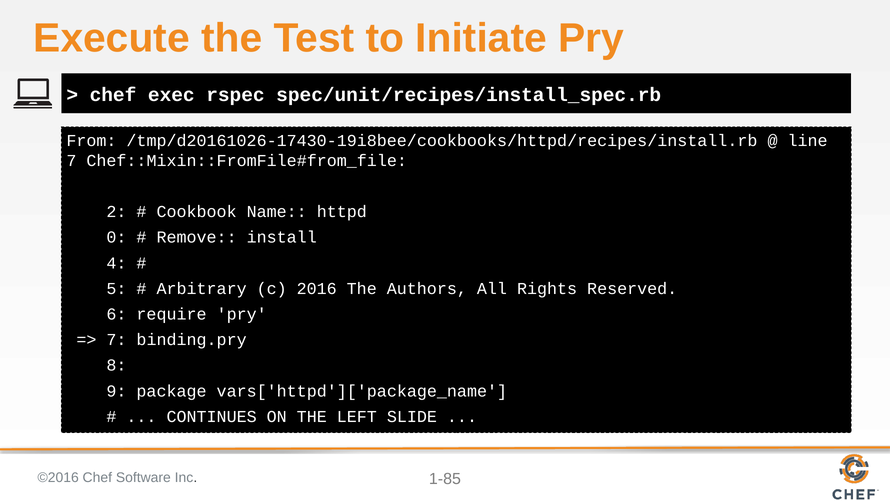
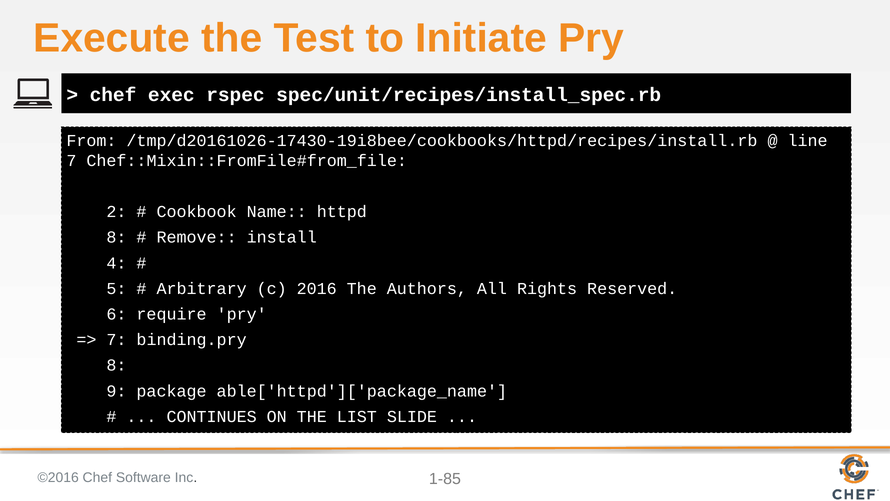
0: 0 -> 8 (116, 237)
vars['httpd']['package_name: vars['httpd']['package_name -> able['httpd']['package_name (362, 391)
LEFT: LEFT -> LIST (357, 416)
